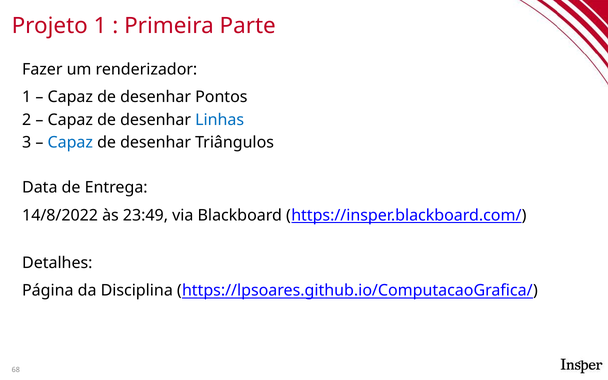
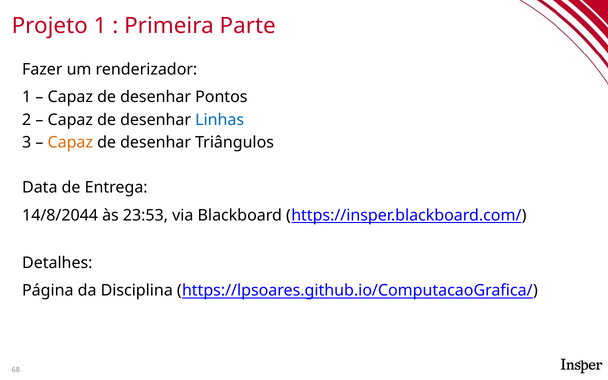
Capaz colour: blue -> orange (70, 142)
14/8/2022: 14/8/2022 -> 14/8/2044 (60, 215)
23:49: 23:49 -> 23:53 (145, 215)
